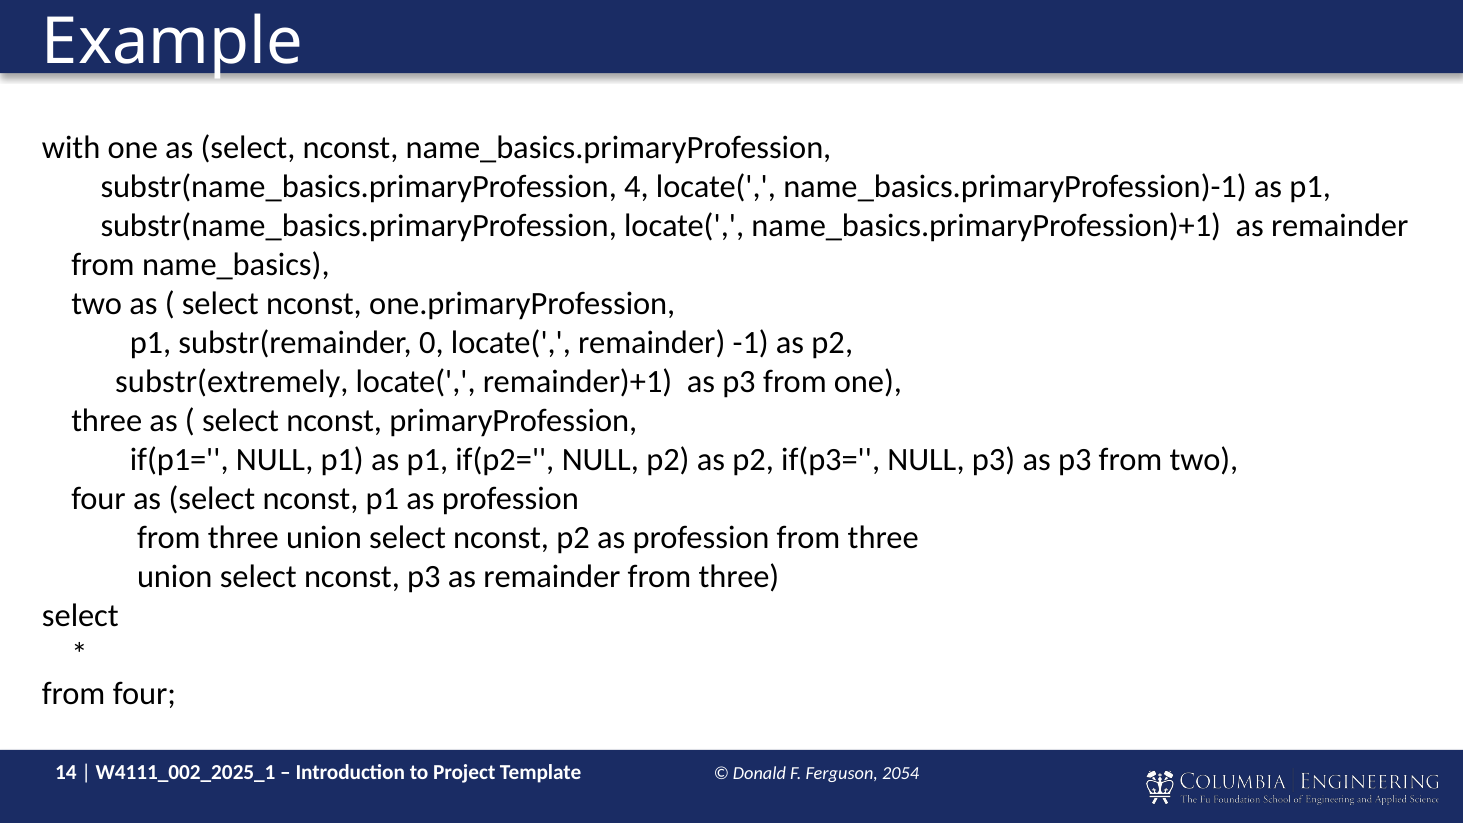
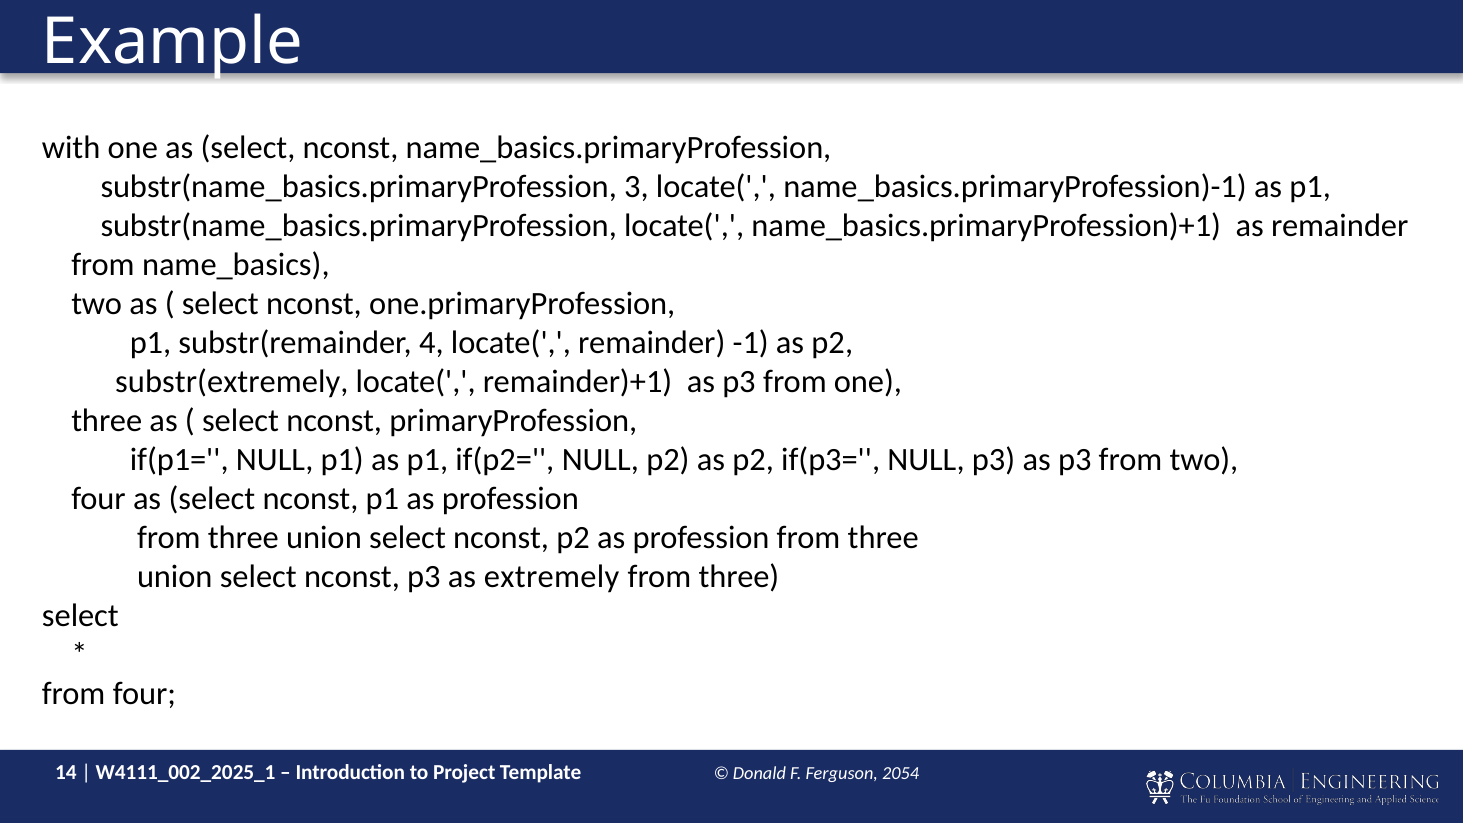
4: 4 -> 3 (636, 187)
0: 0 -> 4 (431, 343)
p3 as remainder: remainder -> extremely (552, 577)
